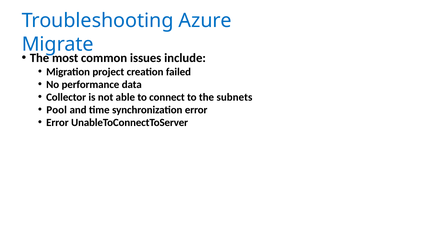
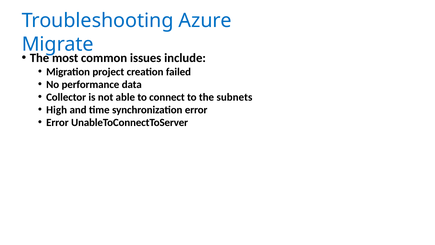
Pool: Pool -> High (57, 110)
